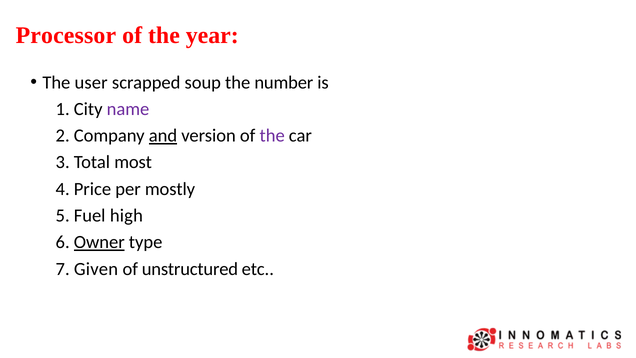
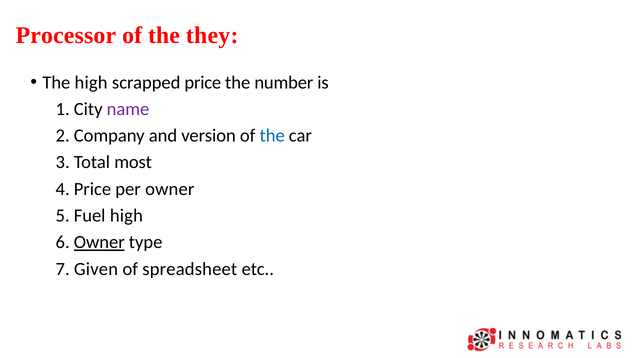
year: year -> they (212, 35)
The user: user -> high (91, 82)
scrapped soup: soup -> price (203, 82)
and underline: present -> none (163, 136)
the colour: purple -> blue (272, 136)
per mostly: mostly -> owner (170, 189)
unstructured: unstructured -> spreadsheet (190, 269)
